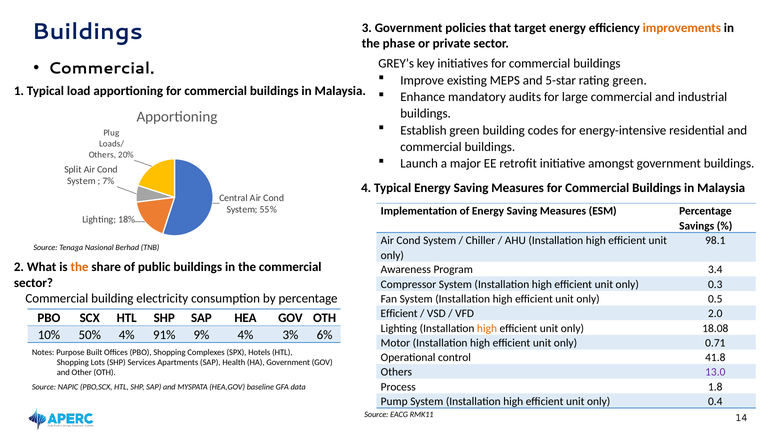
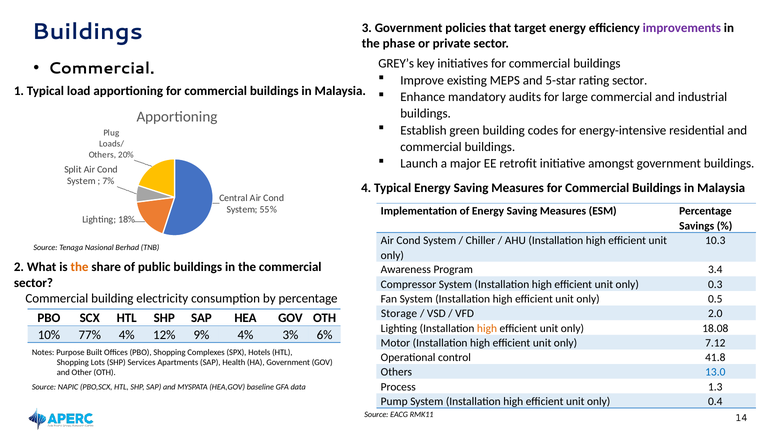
improvements colour: orange -> purple (682, 28)
rating green: green -> sector (630, 80)
98.1: 98.1 -> 10.3 (715, 241)
Efficient: Efficient -> Storage (399, 314)
50%: 50% -> 77% (90, 335)
91%: 91% -> 12% (164, 335)
0.71: 0.71 -> 7.12 (715, 343)
13.0 colour: purple -> blue (715, 372)
1.8: 1.8 -> 1.3 (715, 387)
